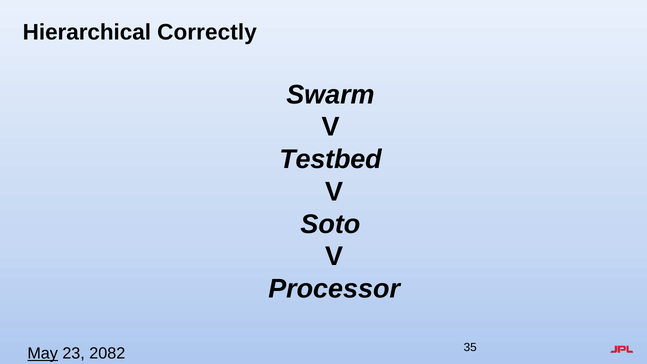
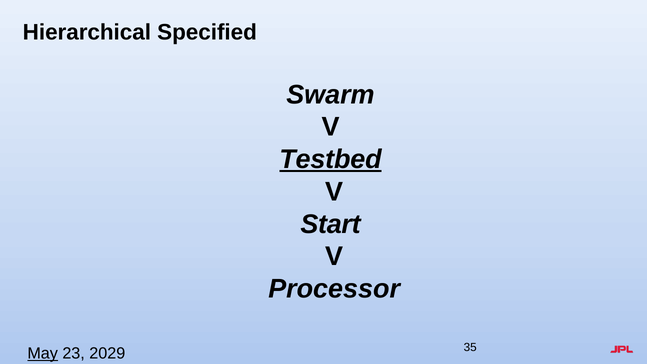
Correctly: Correctly -> Specified (207, 32)
Testbed underline: none -> present (330, 159)
Soto: Soto -> Start (331, 224)
2082: 2082 -> 2029 (107, 354)
